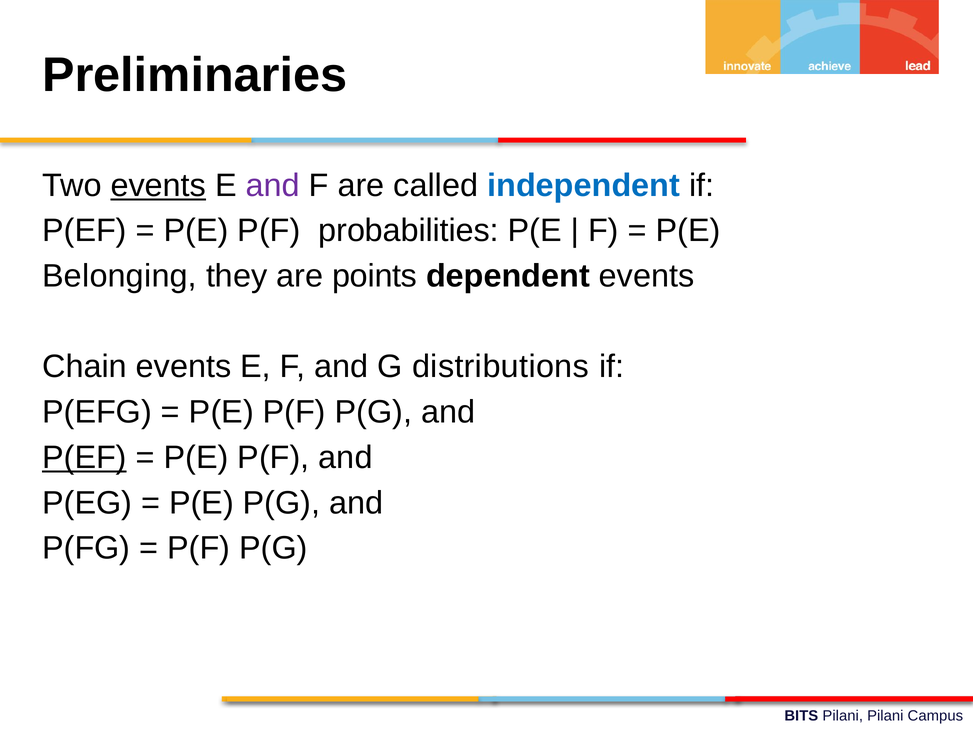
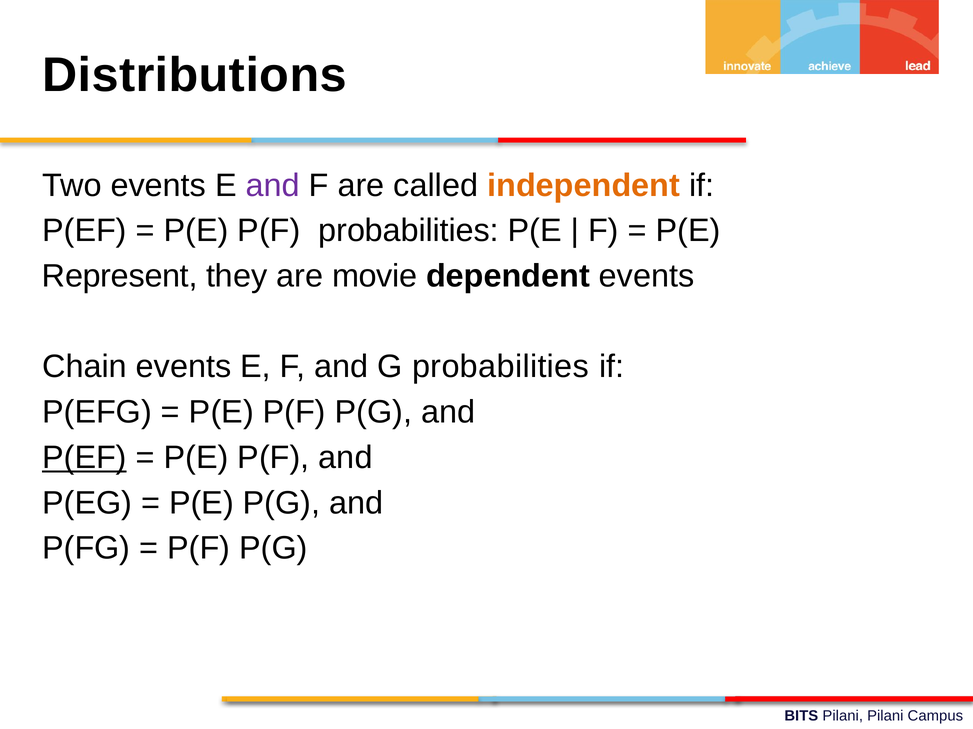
Preliminaries: Preliminaries -> Distributions (194, 76)
events underline: present -> none (158, 186)
independent colour: blue -> orange (584, 186)
Belonging: Belonging -> Represent (120, 276)
points: points -> movie (375, 276)
G distributions: distributions -> probabilities (501, 367)
